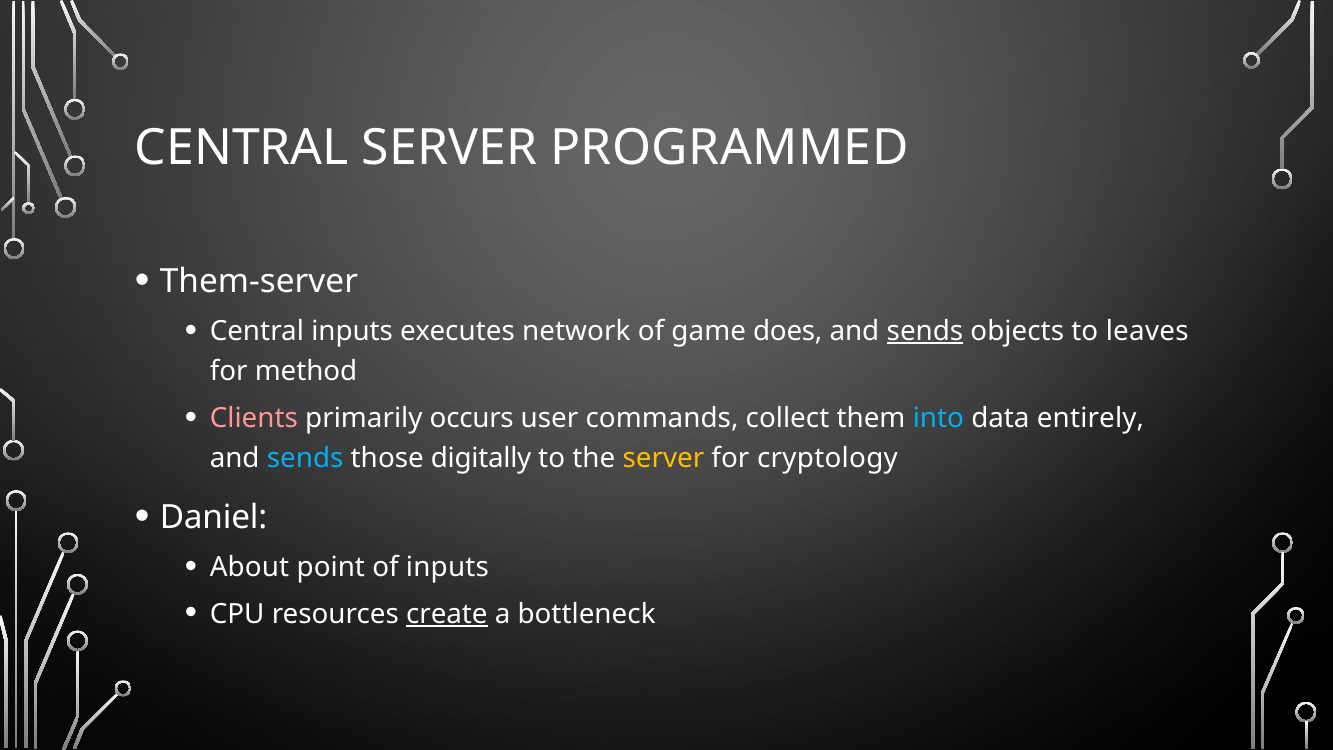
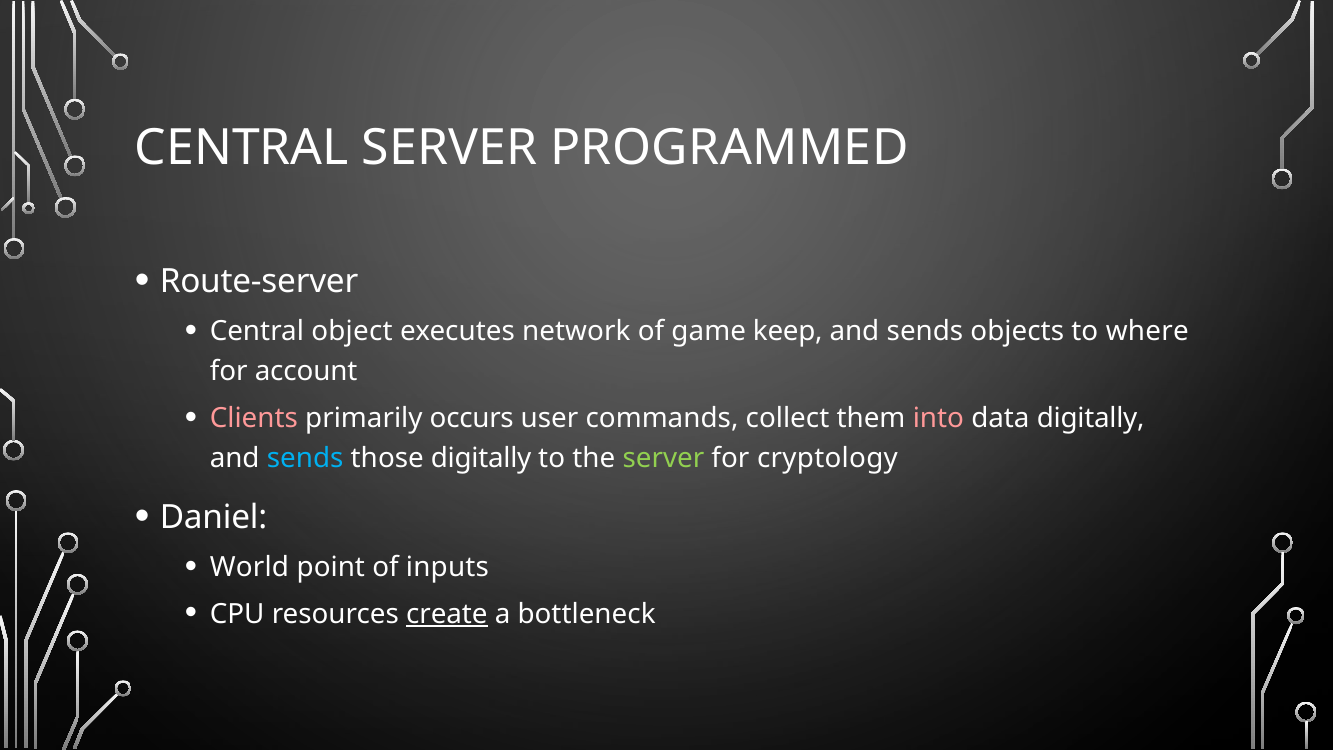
Them-server: Them-server -> Route-server (259, 281)
Central inputs: inputs -> object (352, 331)
does: does -> keep (788, 331)
sends underline: present -> none (925, 331)
leaves: leaves -> where (1147, 331)
method: method -> account (306, 371)
into colour: light blue -> pink (938, 418)
data entirely: entirely -> digitally (1091, 418)
server colour: yellow -> light green (663, 458)
About: About -> World (249, 567)
